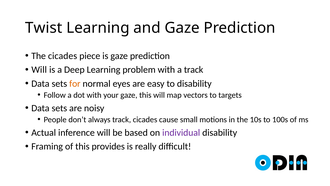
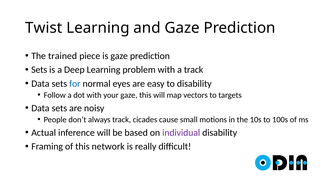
The cicades: cicades -> trained (63, 56)
Will: Will -> Sets (39, 70)
for colour: orange -> blue (75, 83)
provides: provides -> network (108, 146)
